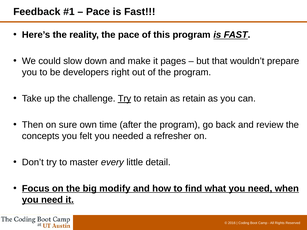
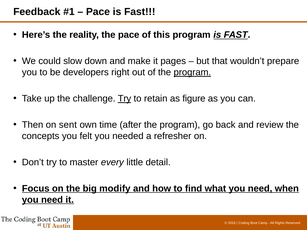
program underline: none -> present (192, 72)
as retain: retain -> figure (194, 99)
sure: sure -> sent (68, 125)
